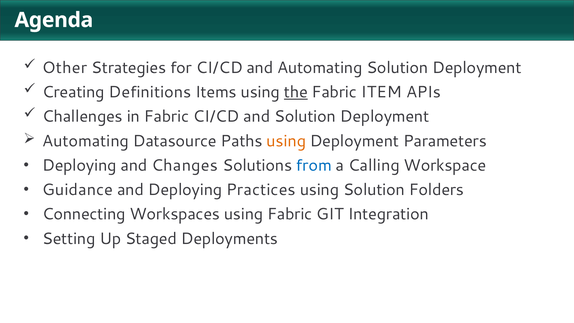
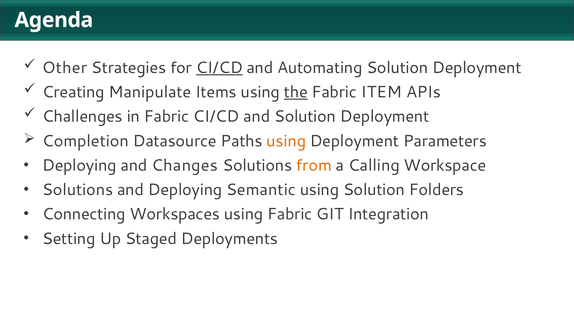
CI/CD underline: none -> present (219, 68)
Definitions: Definitions -> Manipulate (150, 92)
Automating: Automating -> Completion (86, 141)
from colour: blue -> orange (314, 165)
Guidance: Guidance -> Solutions (78, 190)
Practices: Practices -> Semantic (261, 190)
